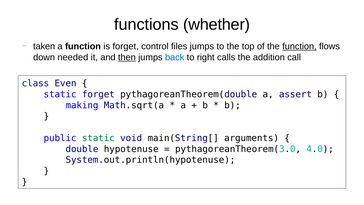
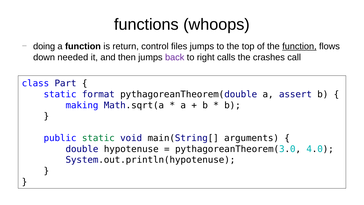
whether: whether -> whoops (217, 25)
taken: taken -> doing (44, 46)
is forget: forget -> return (126, 46)
then underline: present -> none (127, 57)
back colour: blue -> purple (175, 57)
addition: addition -> crashes (269, 57)
Even: Even -> Part (66, 83)
static forget: forget -> format (98, 94)
